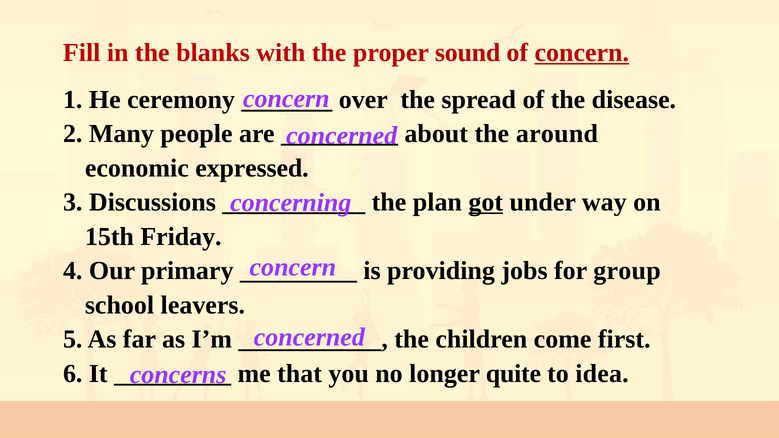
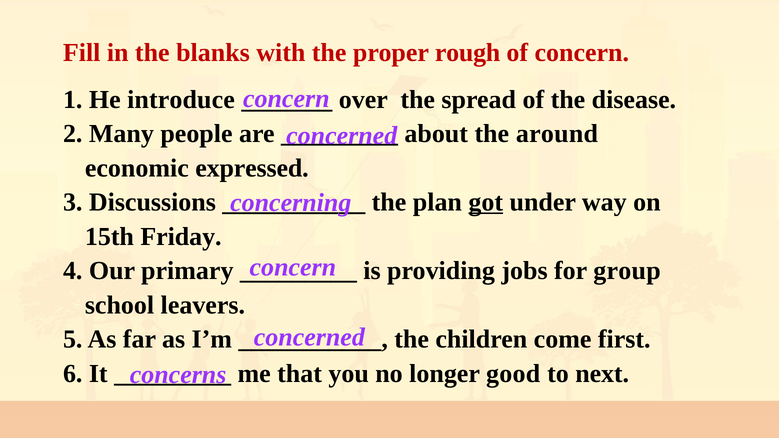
sound: sound -> rough (468, 53)
concern underline: present -> none (582, 53)
ceremony: ceremony -> introduce (181, 100)
quite: quite -> good (513, 374)
idea: idea -> next (602, 374)
